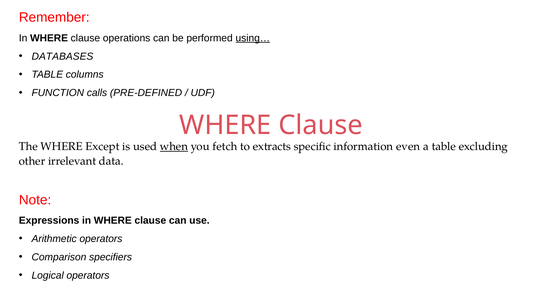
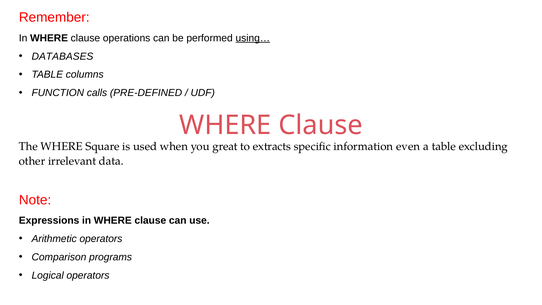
Except: Except -> Square (103, 146)
when underline: present -> none (174, 146)
fetch: fetch -> great (225, 146)
specifiers: specifiers -> programs (111, 257)
